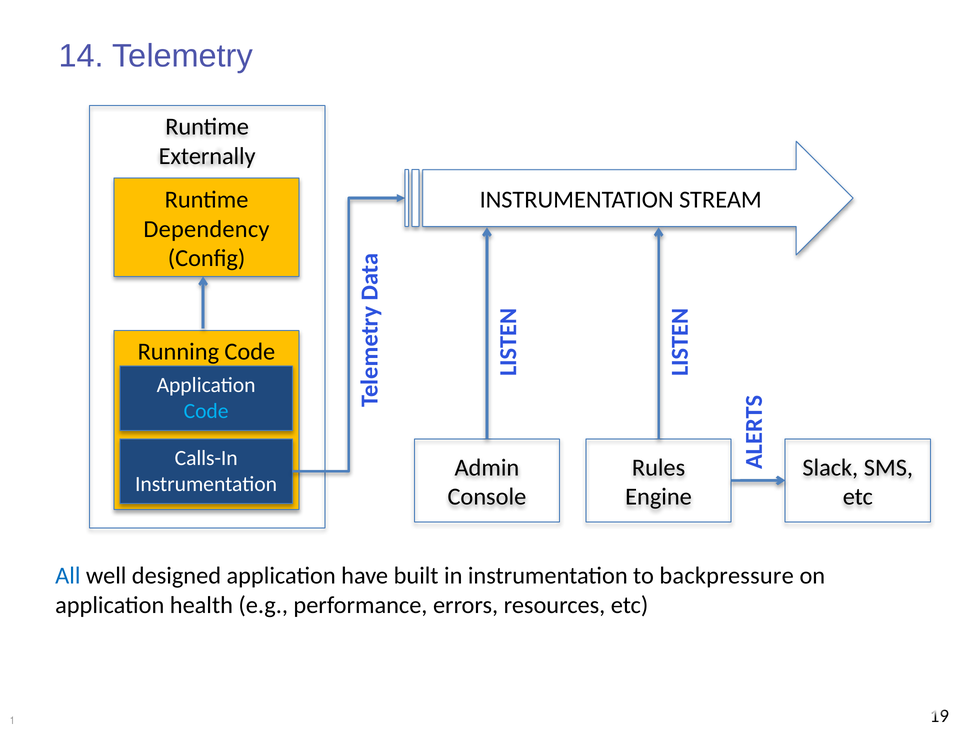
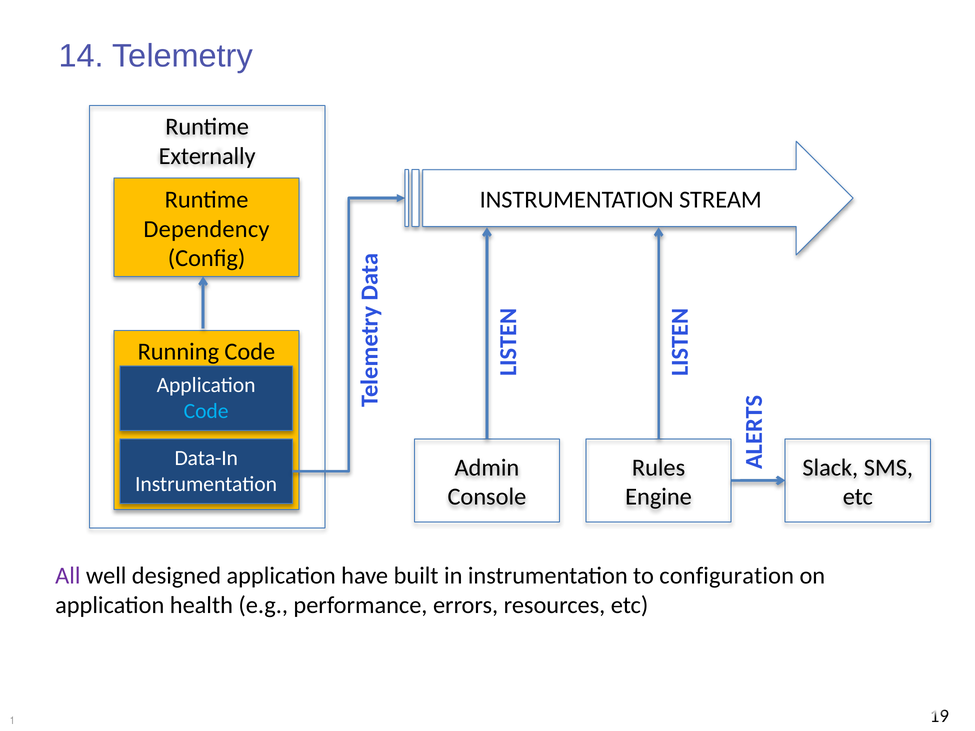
Calls-In: Calls-In -> Data-In (206, 458)
All colour: blue -> purple (68, 576)
backpressure: backpressure -> configuration (727, 576)
